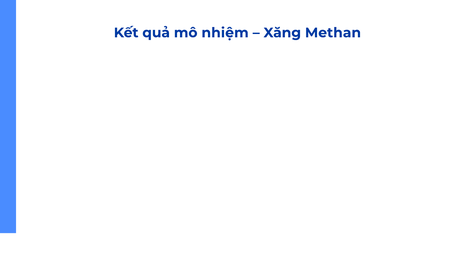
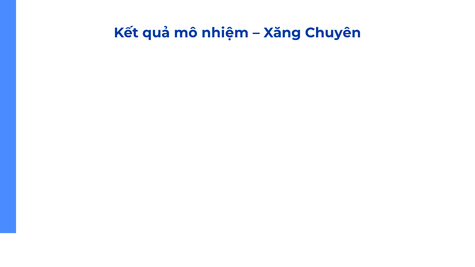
Methan: Methan -> Chuyên (333, 33)
